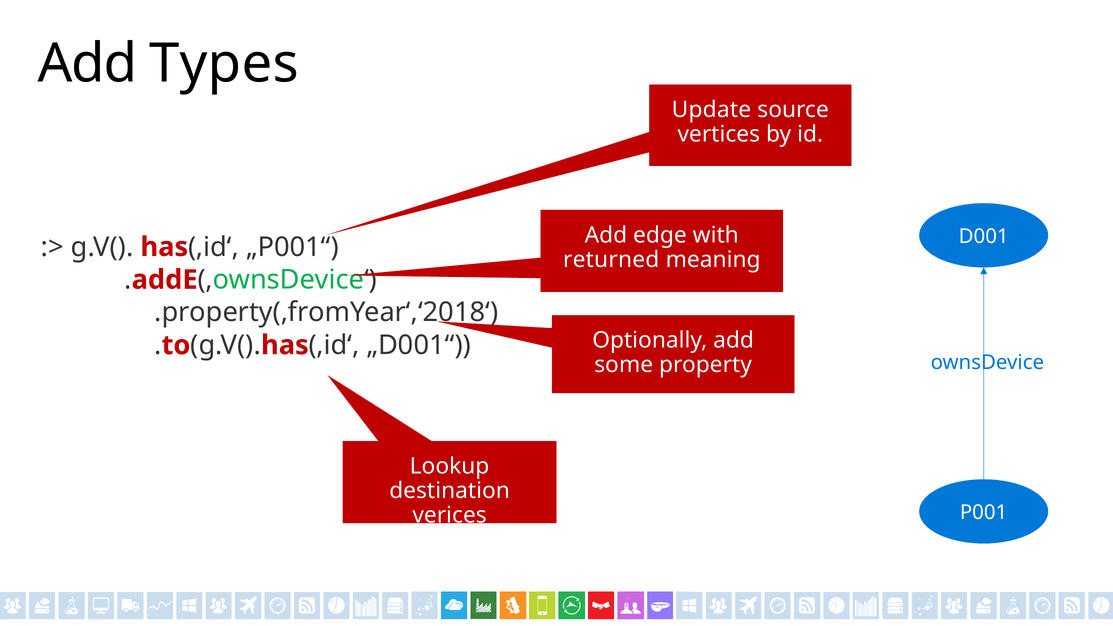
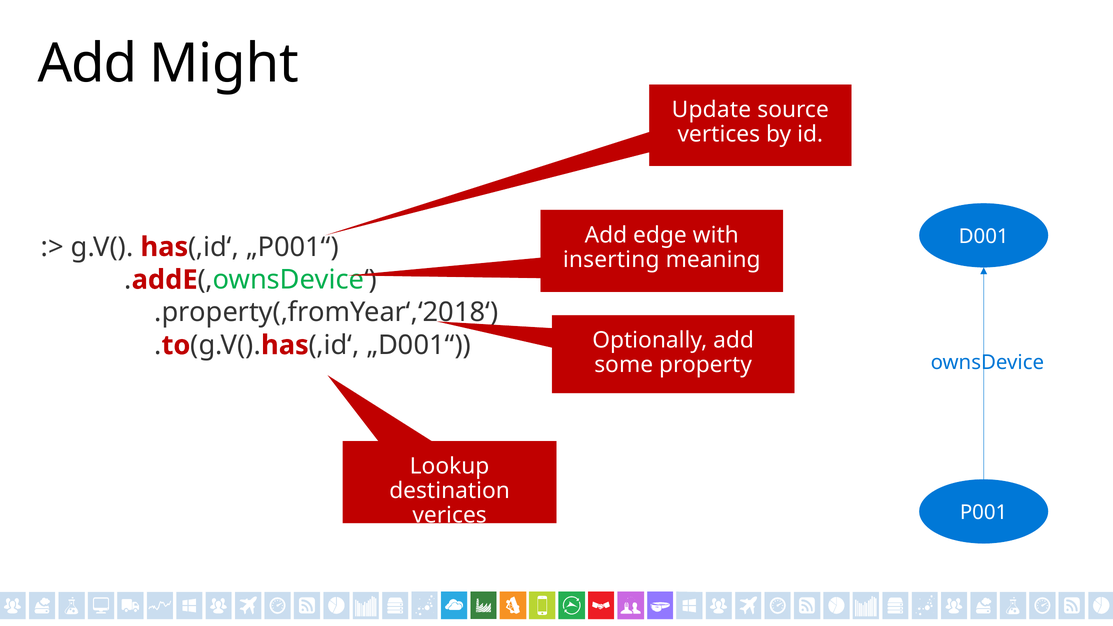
Types: Types -> Might (224, 64)
returned: returned -> inserting (611, 260)
